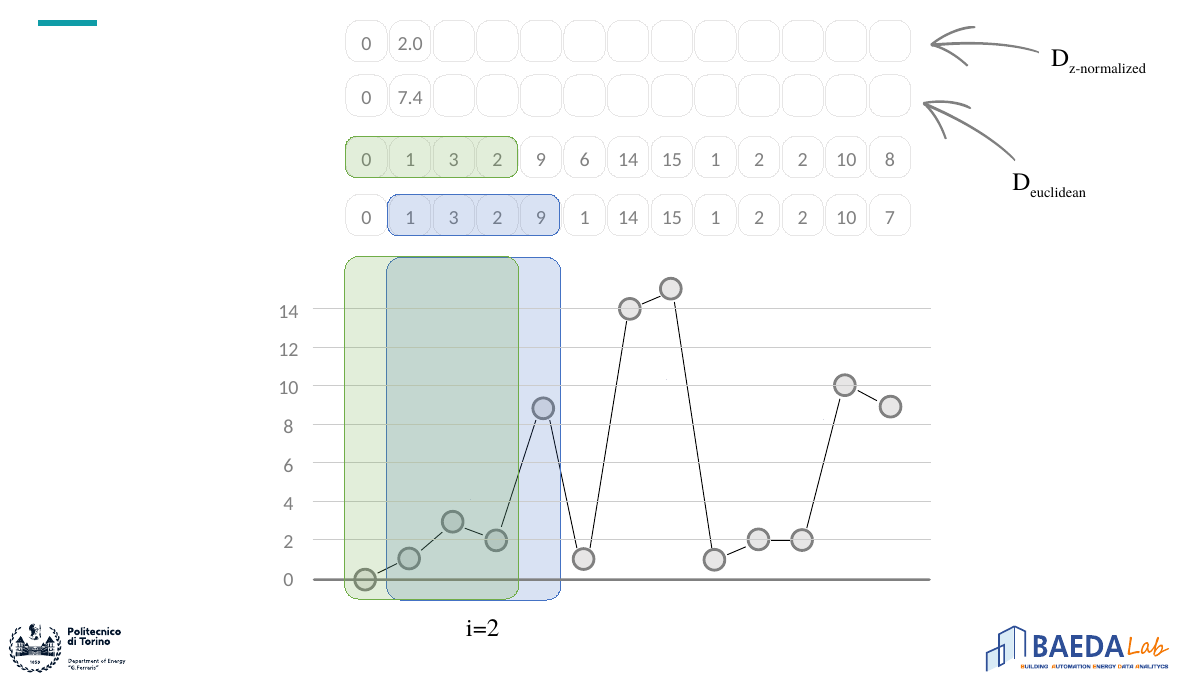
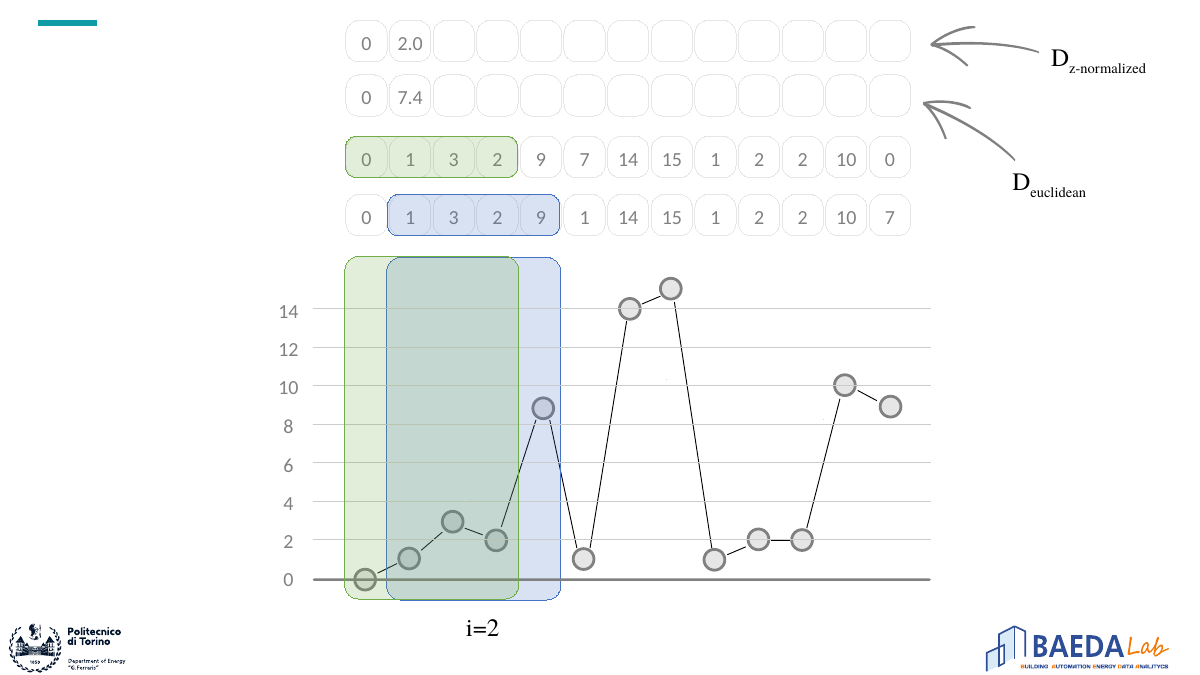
9 6: 6 -> 7 (585, 160)
2 2 10 8: 8 -> 0 (890, 160)
